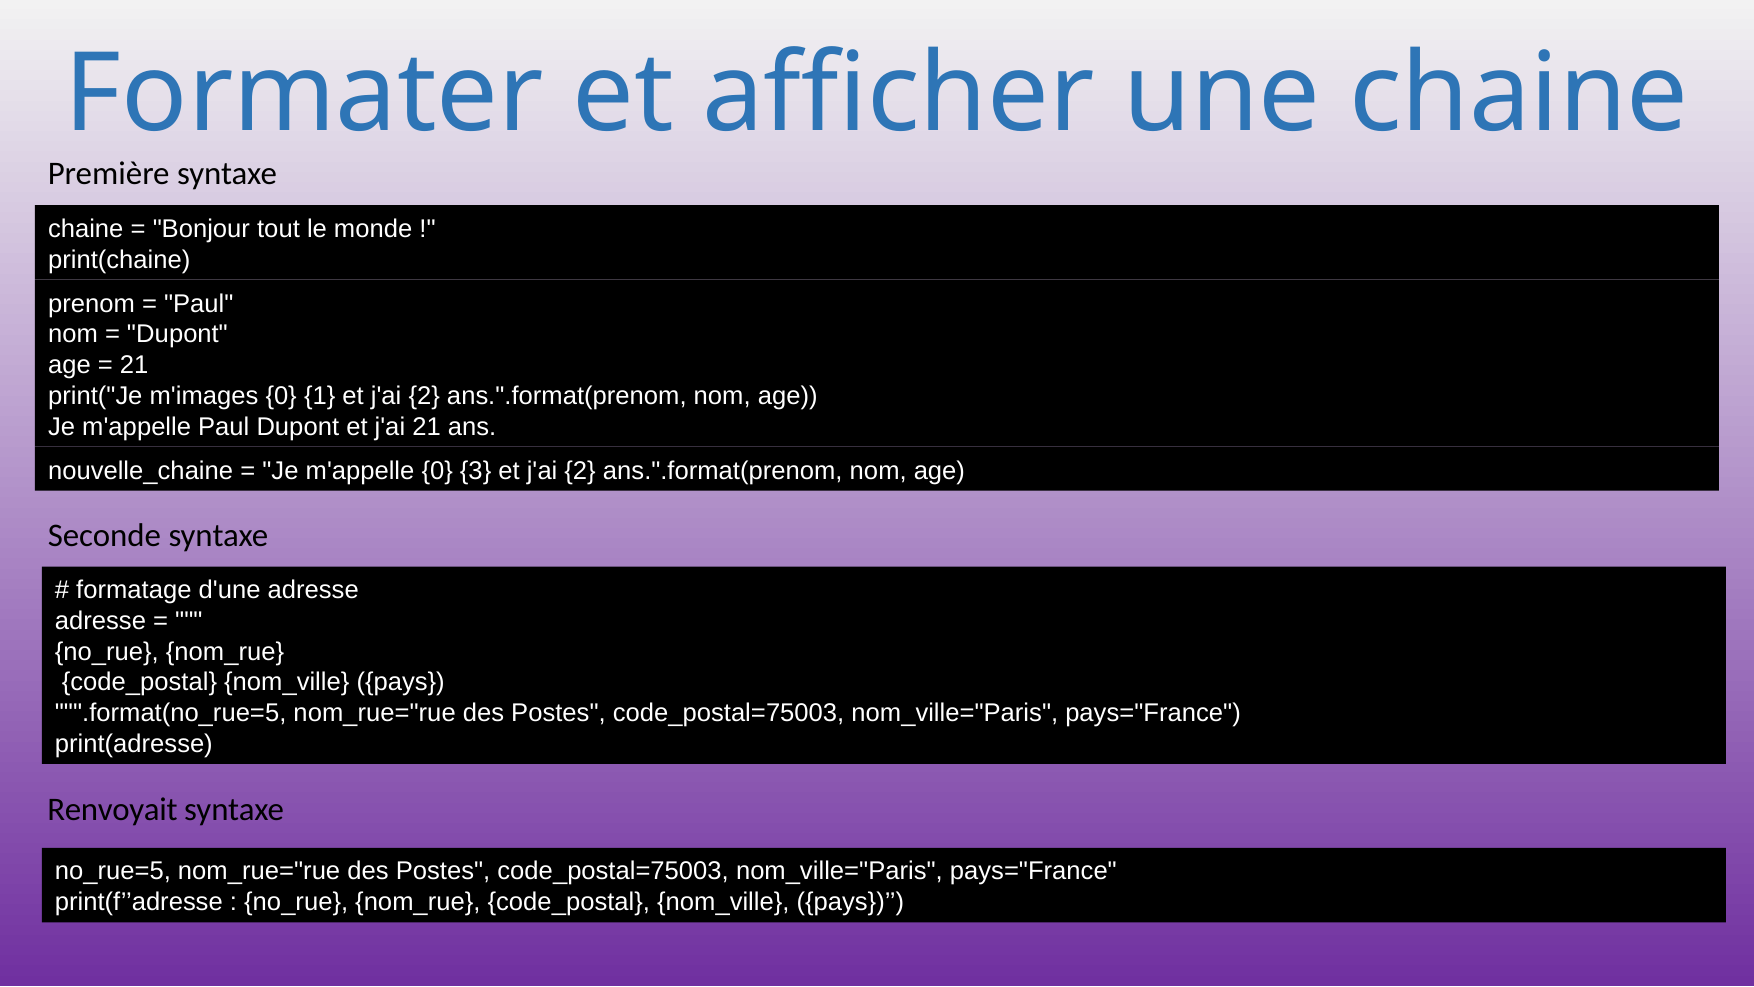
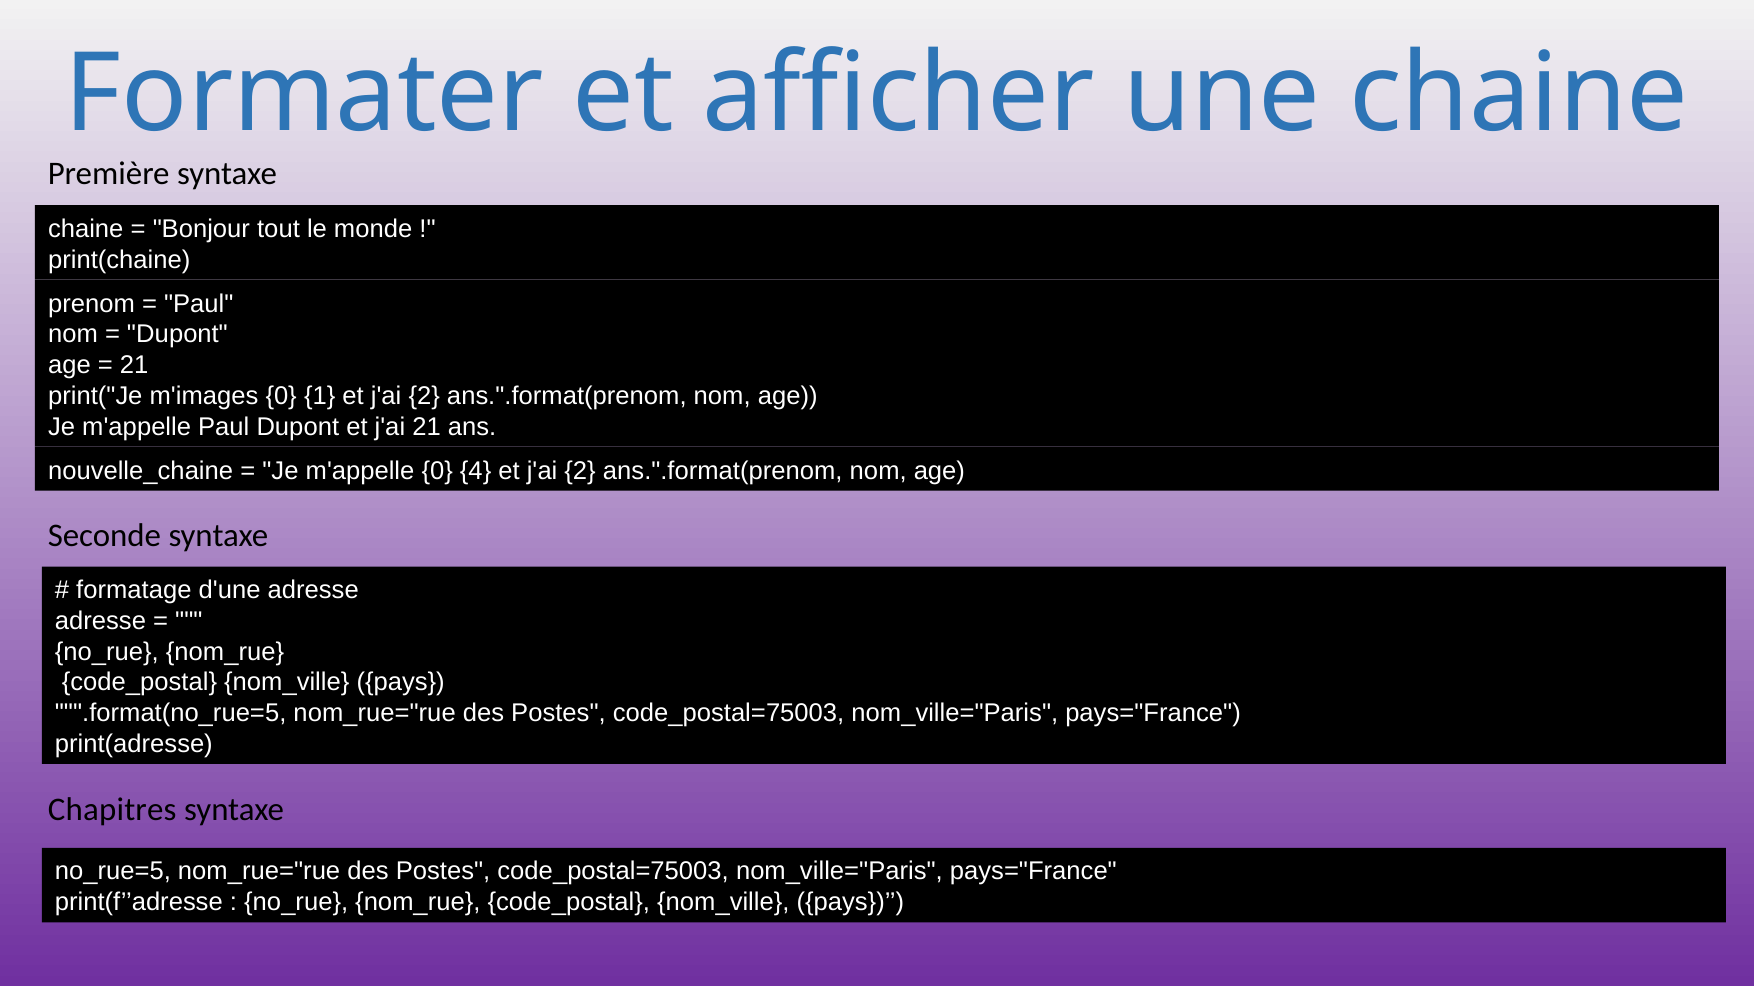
3: 3 -> 4 (476, 470)
Renvoyait: Renvoyait -> Chapitres (112, 809)
